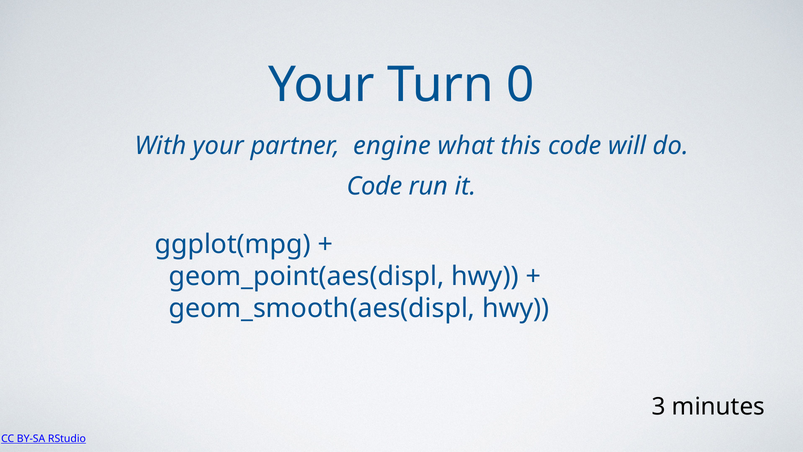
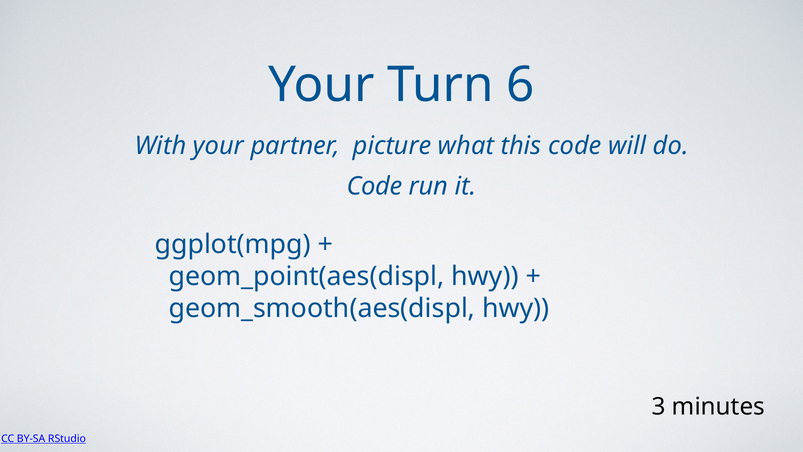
0: 0 -> 6 (520, 85)
engine: engine -> picture (392, 146)
